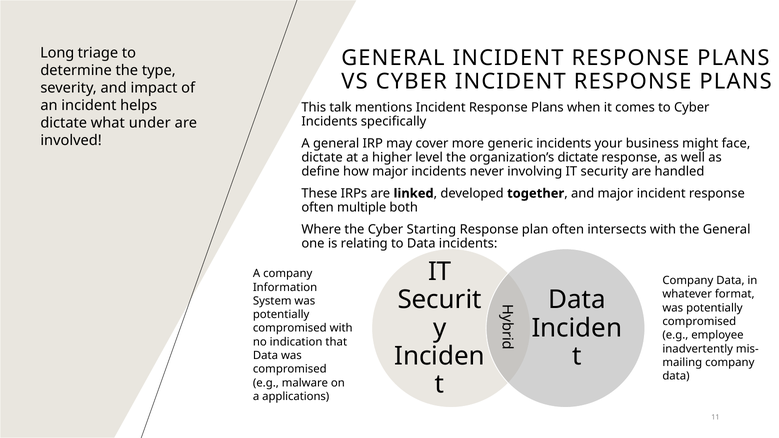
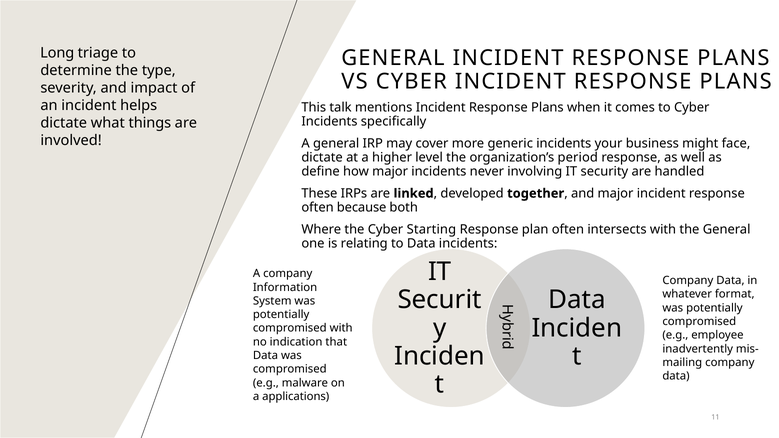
under: under -> things (150, 123)
organization’s dictate: dictate -> period (578, 157)
multiple: multiple -> because (362, 207)
